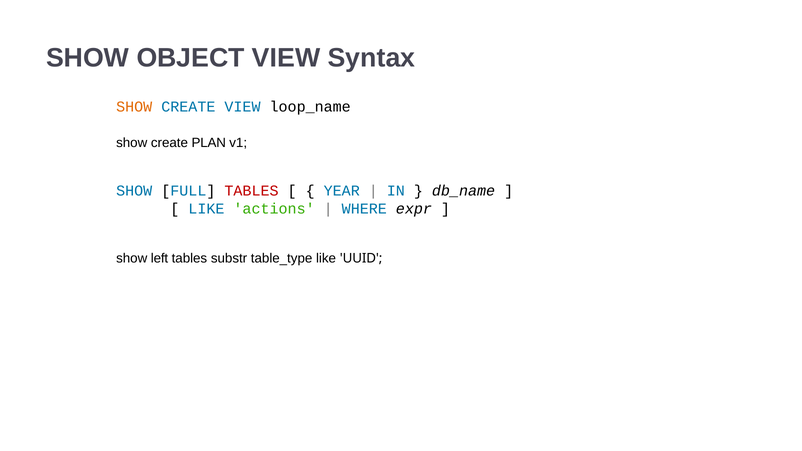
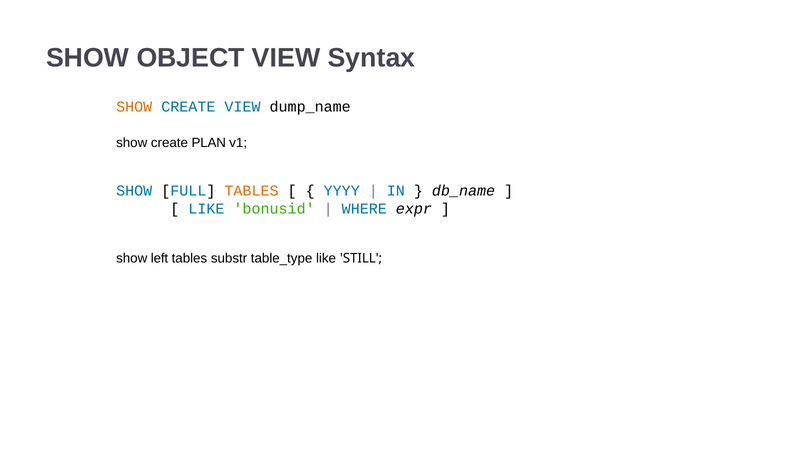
loop_name: loop_name -> dump_name (310, 107)
TABLES colour: red -> orange (252, 191)
YEAR: YEAR -> YYYY (342, 191)
actions: actions -> bonusid (274, 209)
UUID: UUID -> STILL (361, 258)
